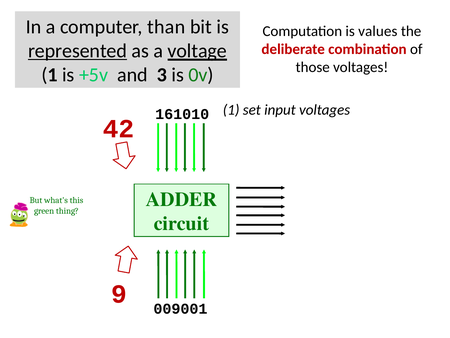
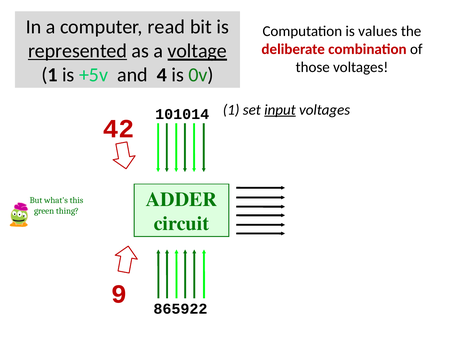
than: than -> read (166, 27)
3: 3 -> 4 (162, 75)
input underline: none -> present (280, 110)
161010: 161010 -> 101014 (182, 114)
009001: 009001 -> 865922 (180, 309)
